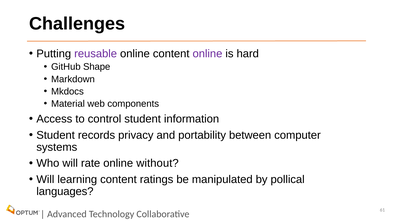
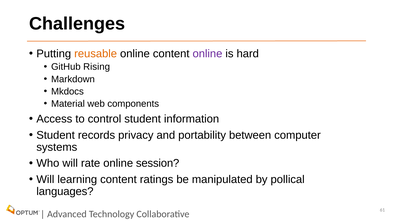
reusable colour: purple -> orange (96, 54)
Shape: Shape -> Rising (97, 67)
without: without -> session (158, 163)
